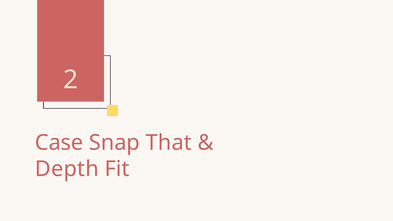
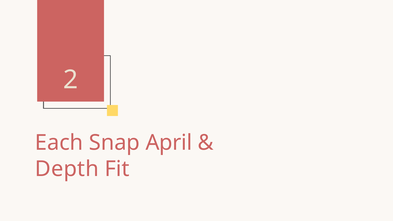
Case: Case -> Each (59, 143)
That: That -> April (169, 143)
